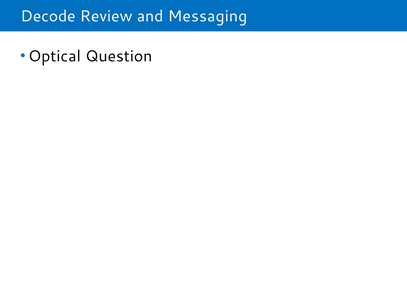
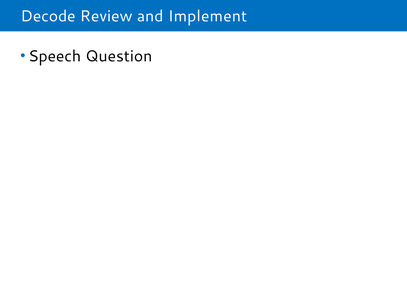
Messaging: Messaging -> Implement (207, 16)
Optical: Optical -> Speech (55, 56)
